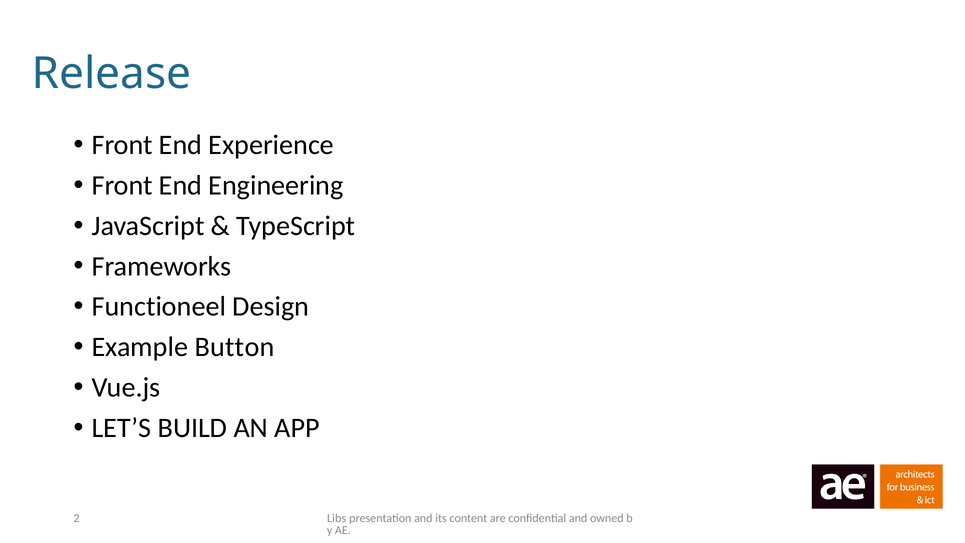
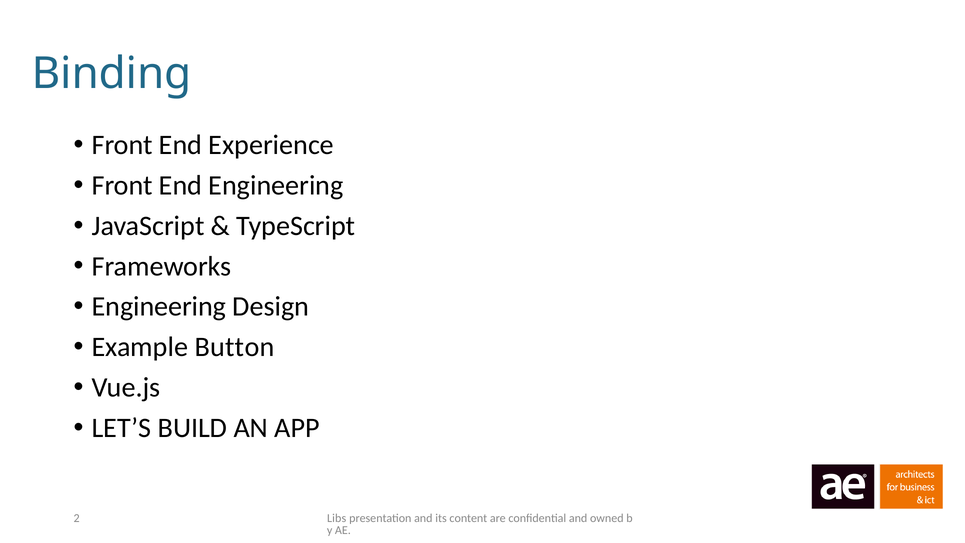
Release: Release -> Binding (112, 74)
Functioneel: Functioneel -> Engineering (159, 307)
